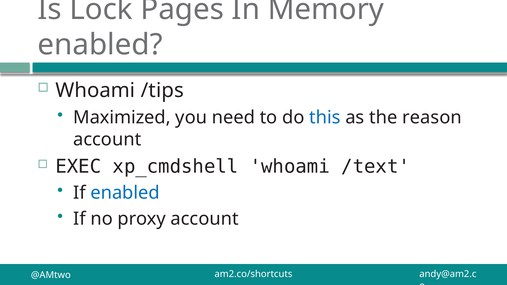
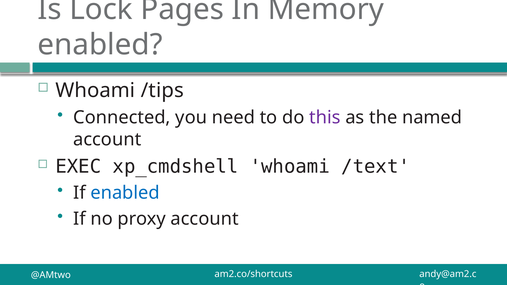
Maximized: Maximized -> Connected (122, 117)
this colour: blue -> purple (325, 117)
reason: reason -> named (432, 117)
